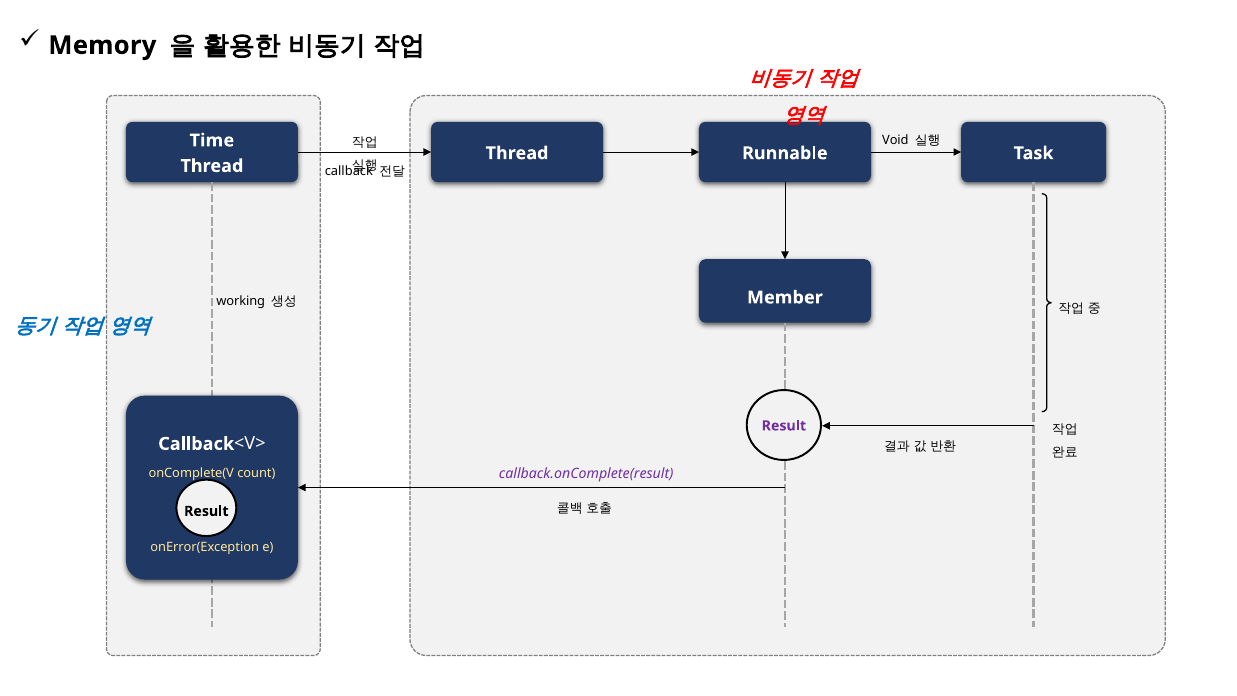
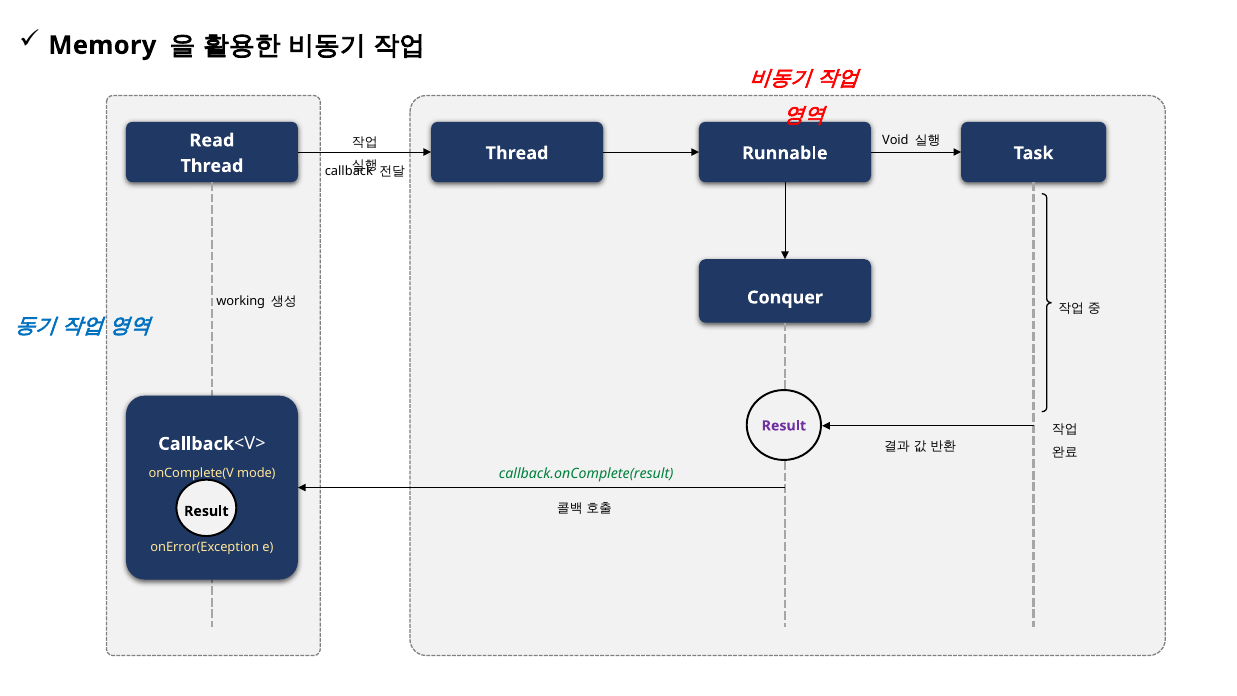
Time: Time -> Read (212, 140)
Member: Member -> Conquer (785, 297)
callback.onComplete(result colour: purple -> green (586, 474)
count: count -> mode (256, 474)
